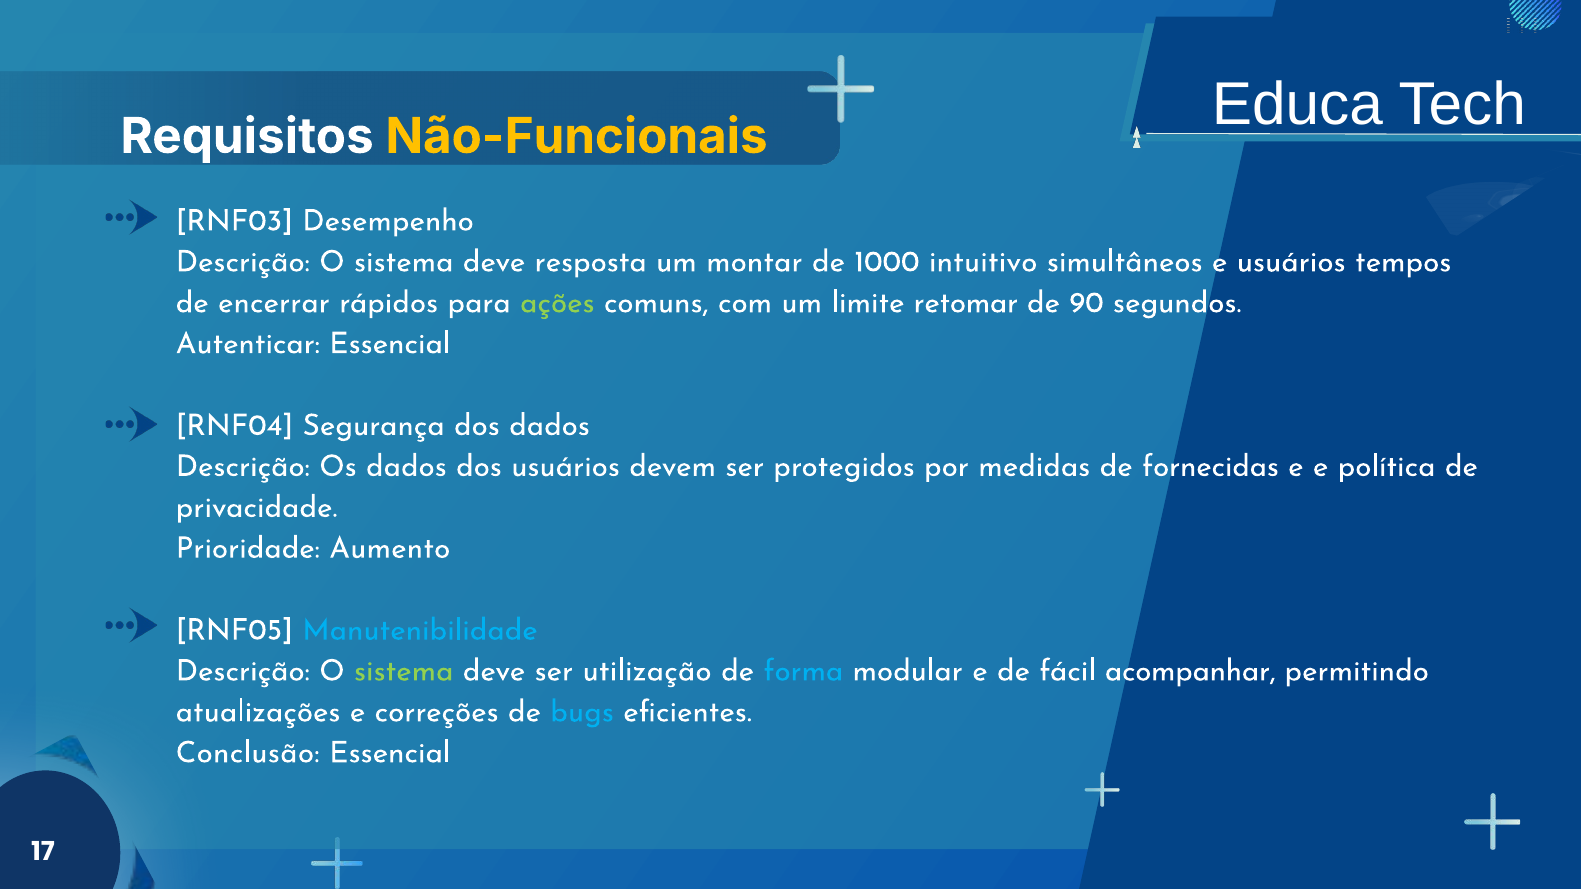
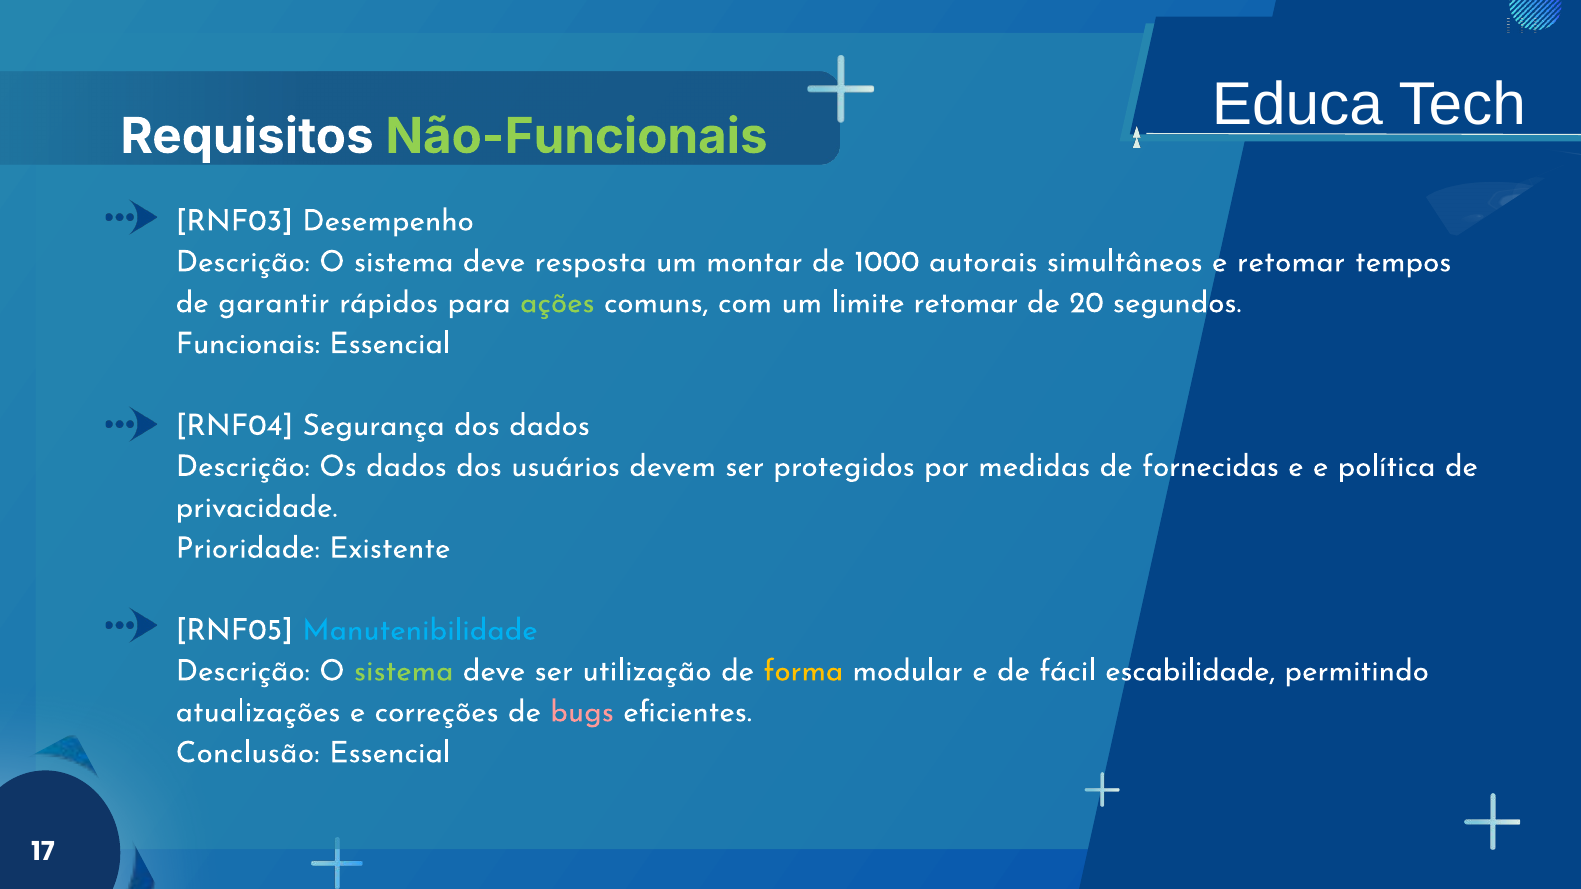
Não-Funcionais colour: yellow -> light green (576, 137)
intuitivo: intuitivo -> autorais (983, 262)
e usuários: usuários -> retomar (1291, 262)
encerrar: encerrar -> garantir (274, 303)
90: 90 -> 20 (1087, 303)
Autenticar: Autenticar -> Funcionais (248, 344)
Aumento: Aumento -> Existente (390, 548)
forma colour: light blue -> yellow (803, 671)
acompanhar: acompanhar -> escabilidade (1190, 671)
bugs colour: light blue -> pink (582, 712)
